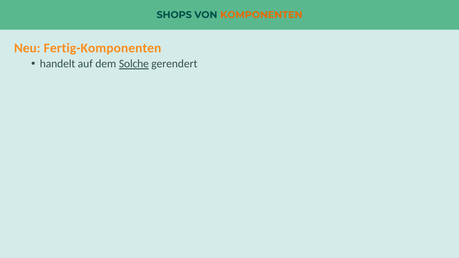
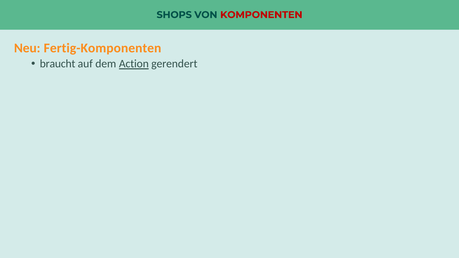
KOMPONENTEN colour: orange -> red (261, 15)
handelt: handelt -> braucht (58, 64)
Solche: Solche -> Action (134, 64)
